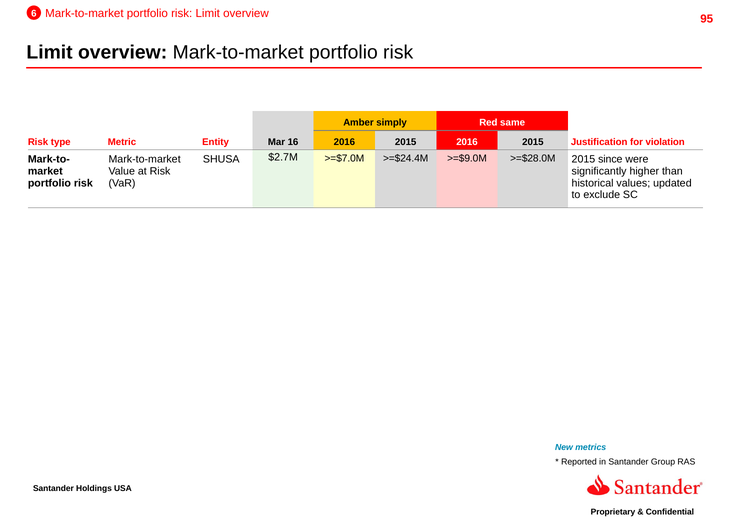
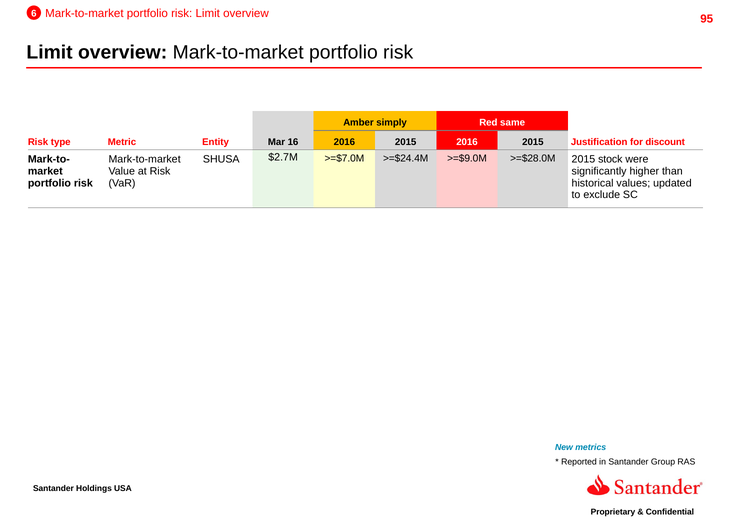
violation: violation -> discount (665, 142)
since: since -> stock (610, 160)
